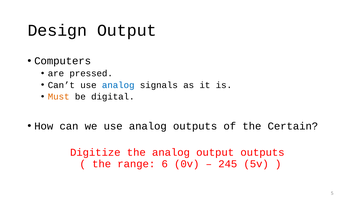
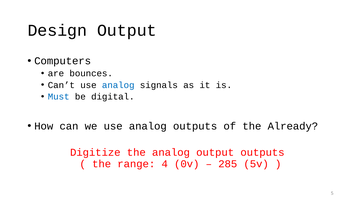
pressed: pressed -> bounces (91, 73)
Must colour: orange -> blue (59, 97)
Certain: Certain -> Already (293, 126)
6: 6 -> 4 (165, 164)
245: 245 -> 285 (228, 164)
